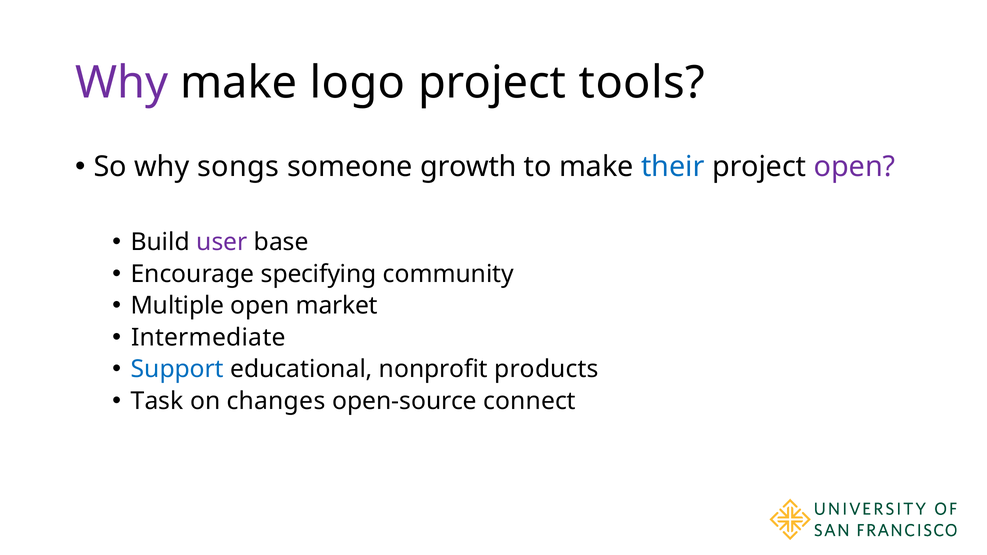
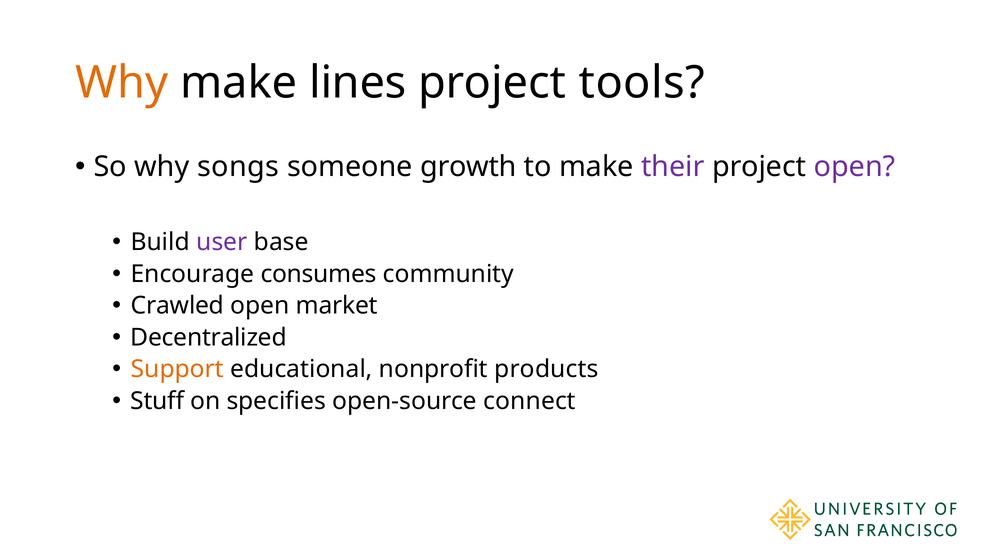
Why colour: purple -> orange (122, 83)
logo: logo -> lines (358, 83)
their colour: blue -> purple (673, 167)
specifying: specifying -> consumes (319, 274)
Multiple: Multiple -> Crawled (177, 306)
Intermediate: Intermediate -> Decentralized (209, 338)
Support colour: blue -> orange (177, 369)
Task: Task -> Stuff (157, 401)
changes: changes -> specifies (276, 401)
